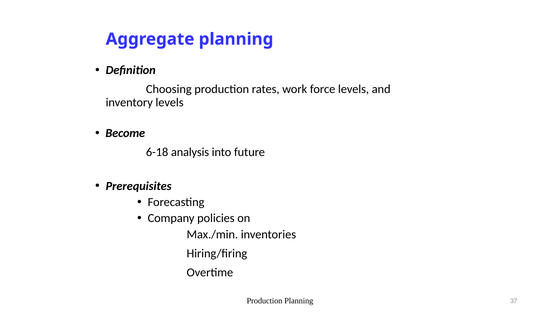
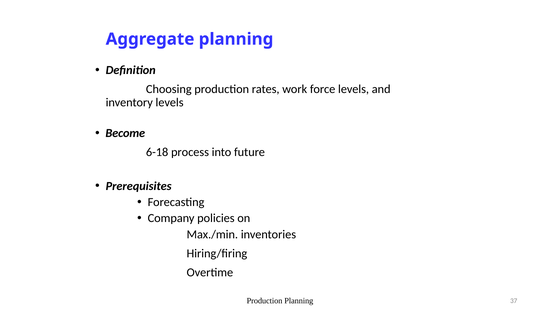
analysis: analysis -> process (190, 152)
